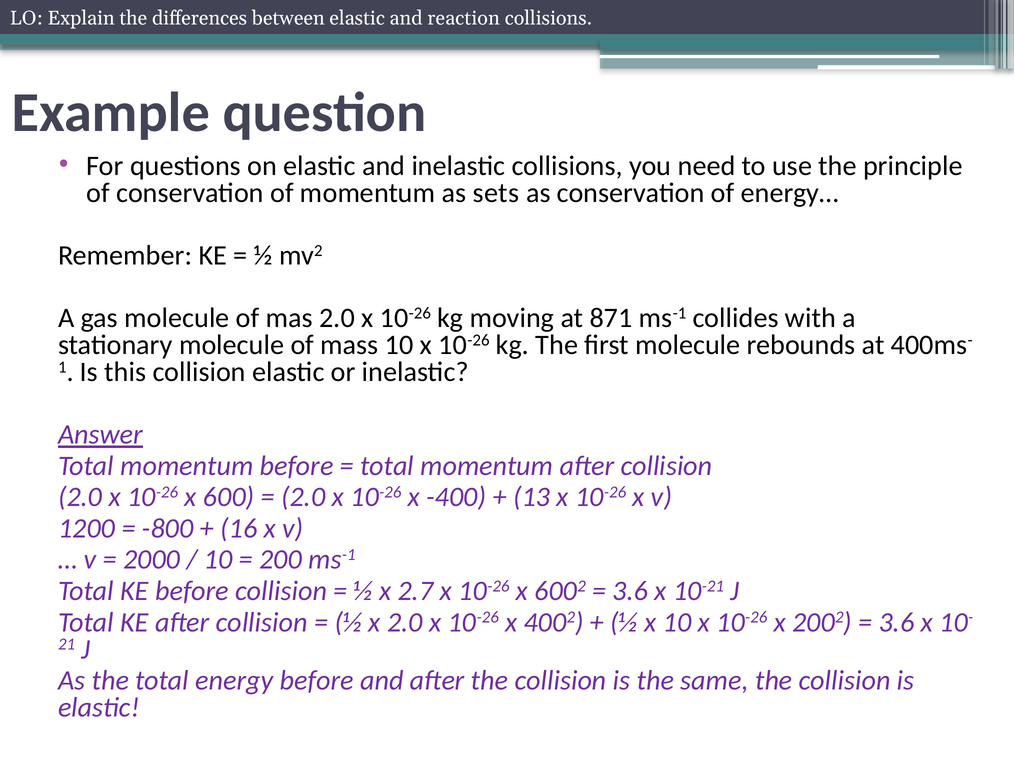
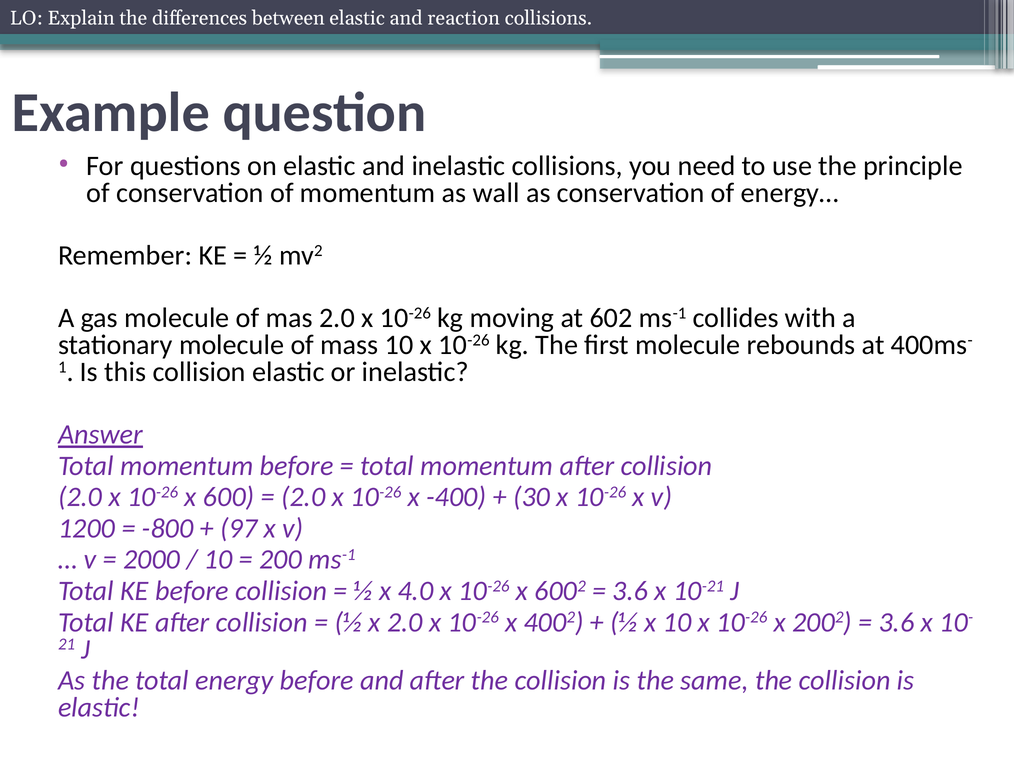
sets: sets -> wall (496, 193)
871: 871 -> 602 (611, 318)
13: 13 -> 30 (532, 497)
16: 16 -> 97 (239, 529)
2.7: 2.7 -> 4.0 (415, 591)
